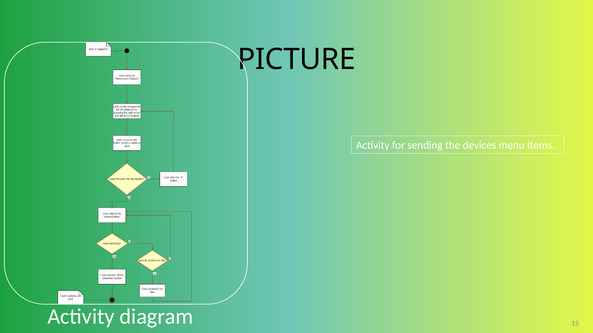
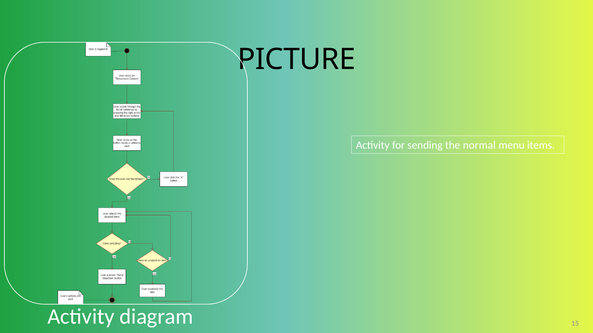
devices: devices -> normal (479, 146)
